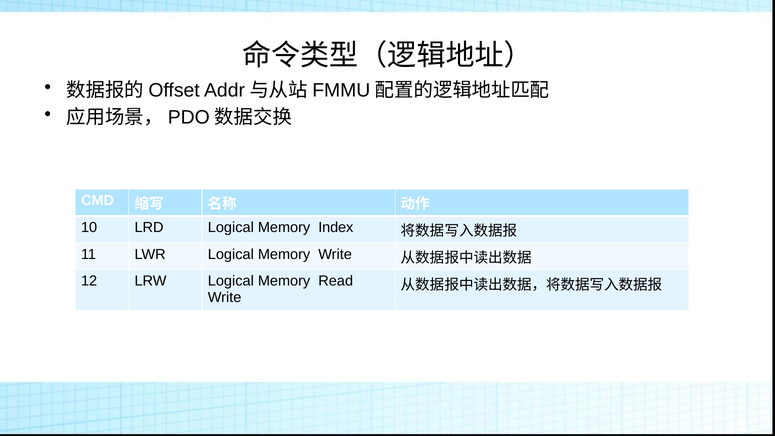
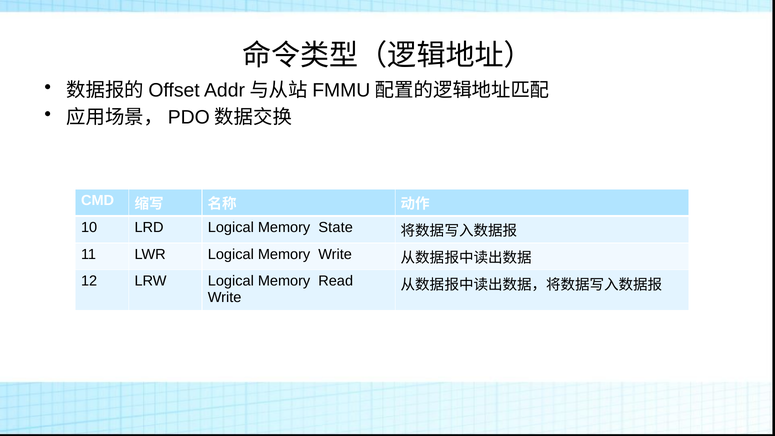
Index: Index -> State (336, 227)
